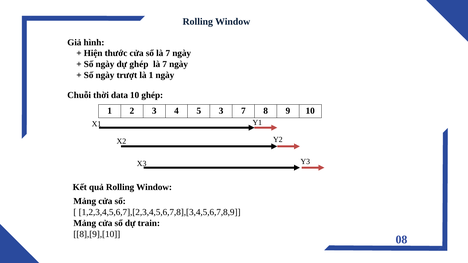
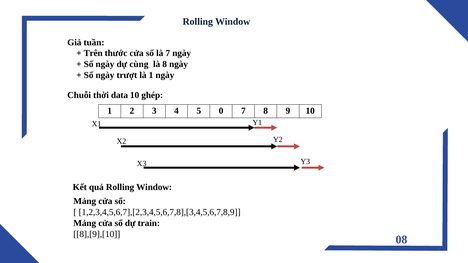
hình: hình -> tuần (94, 42)
Hiện: Hiện -> Trên (93, 53)
dự ghép: ghép -> cùng (139, 64)
7: 7 -> 8 (165, 64)
5 3: 3 -> 0 (221, 111)
